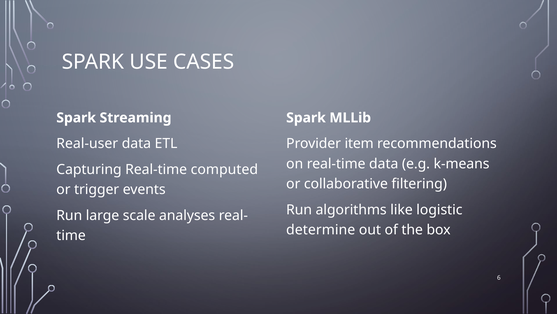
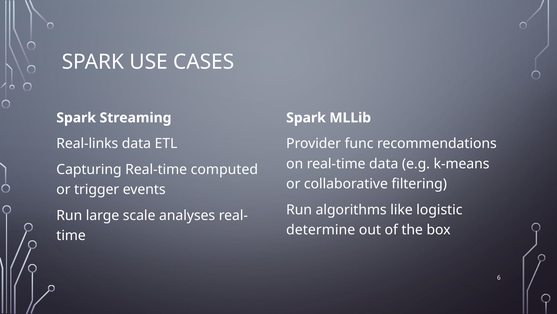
Real-user: Real-user -> Real-links (87, 143)
item: item -> func (359, 143)
